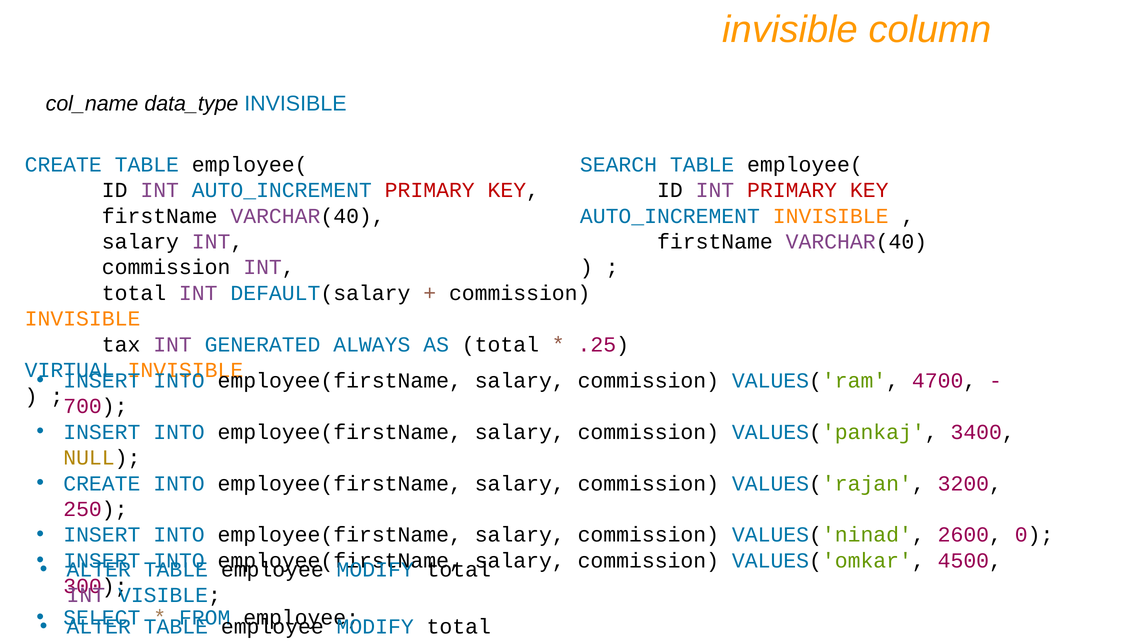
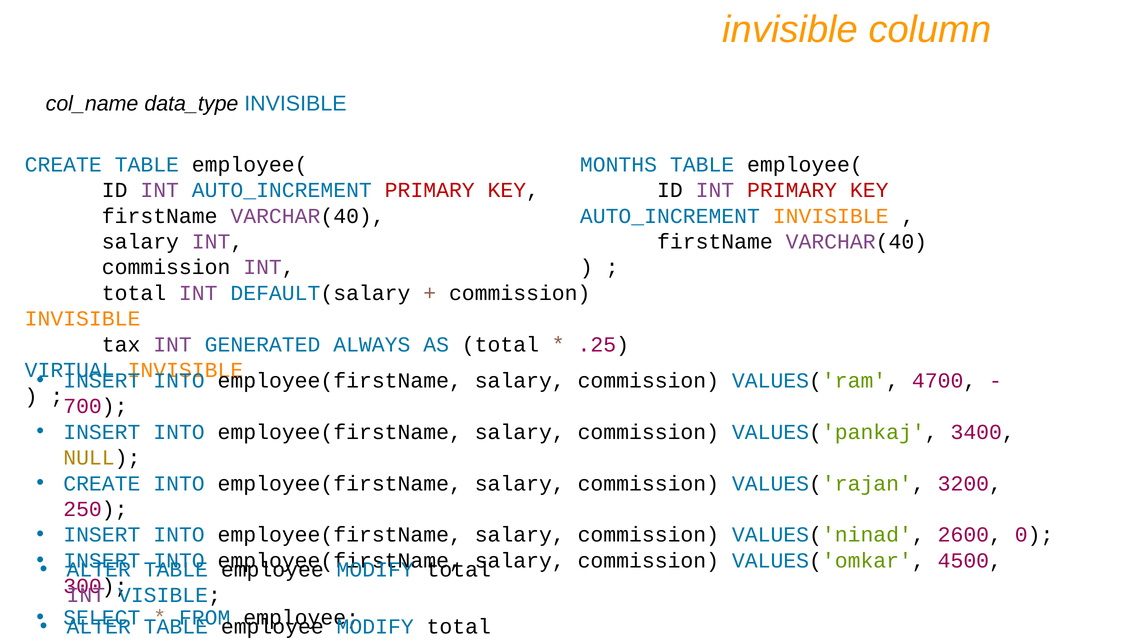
SEARCH: SEARCH -> MONTHS (618, 164)
